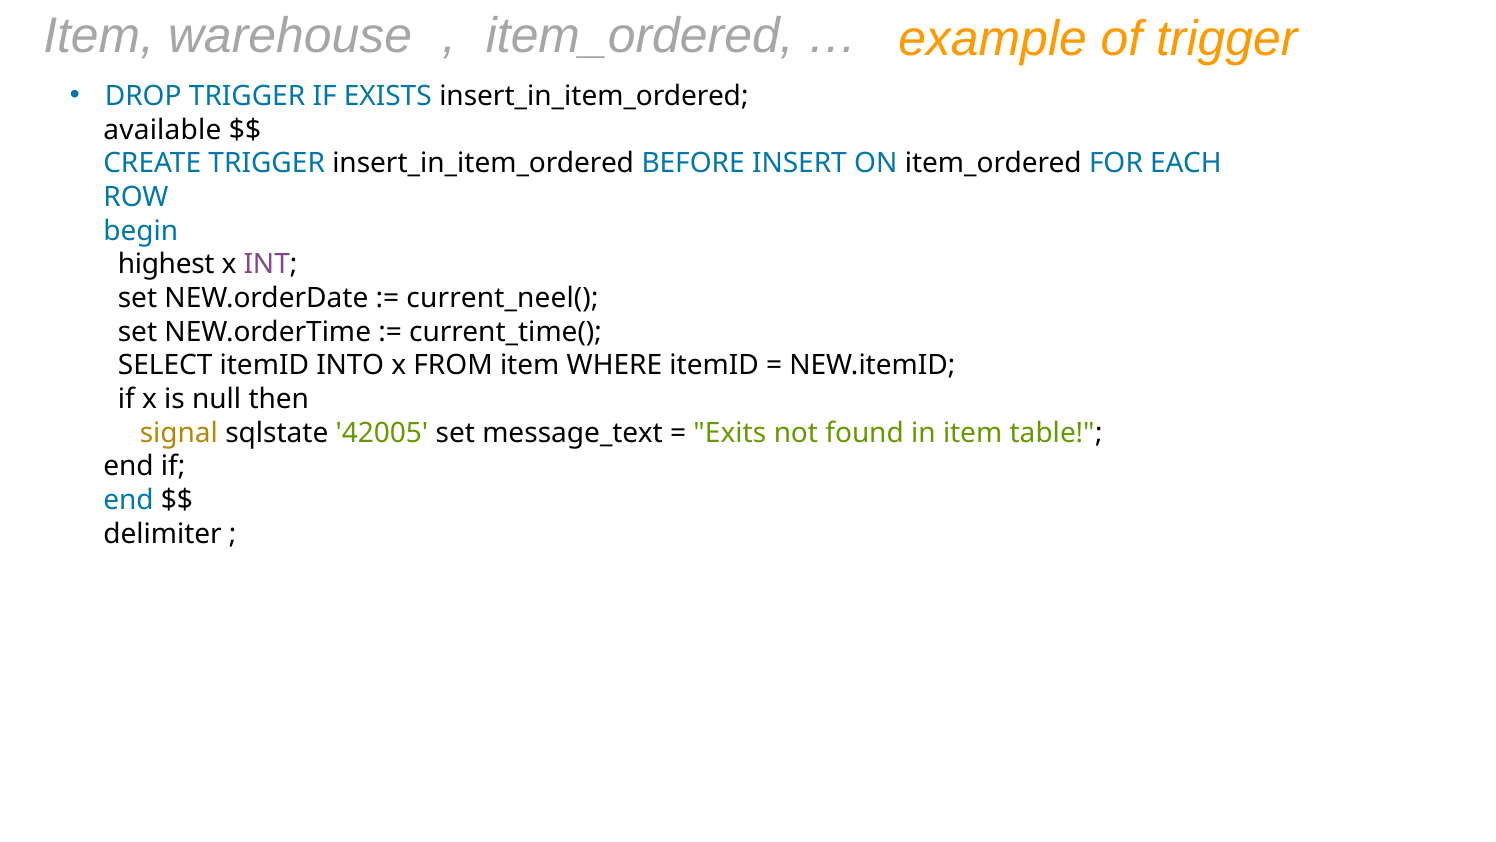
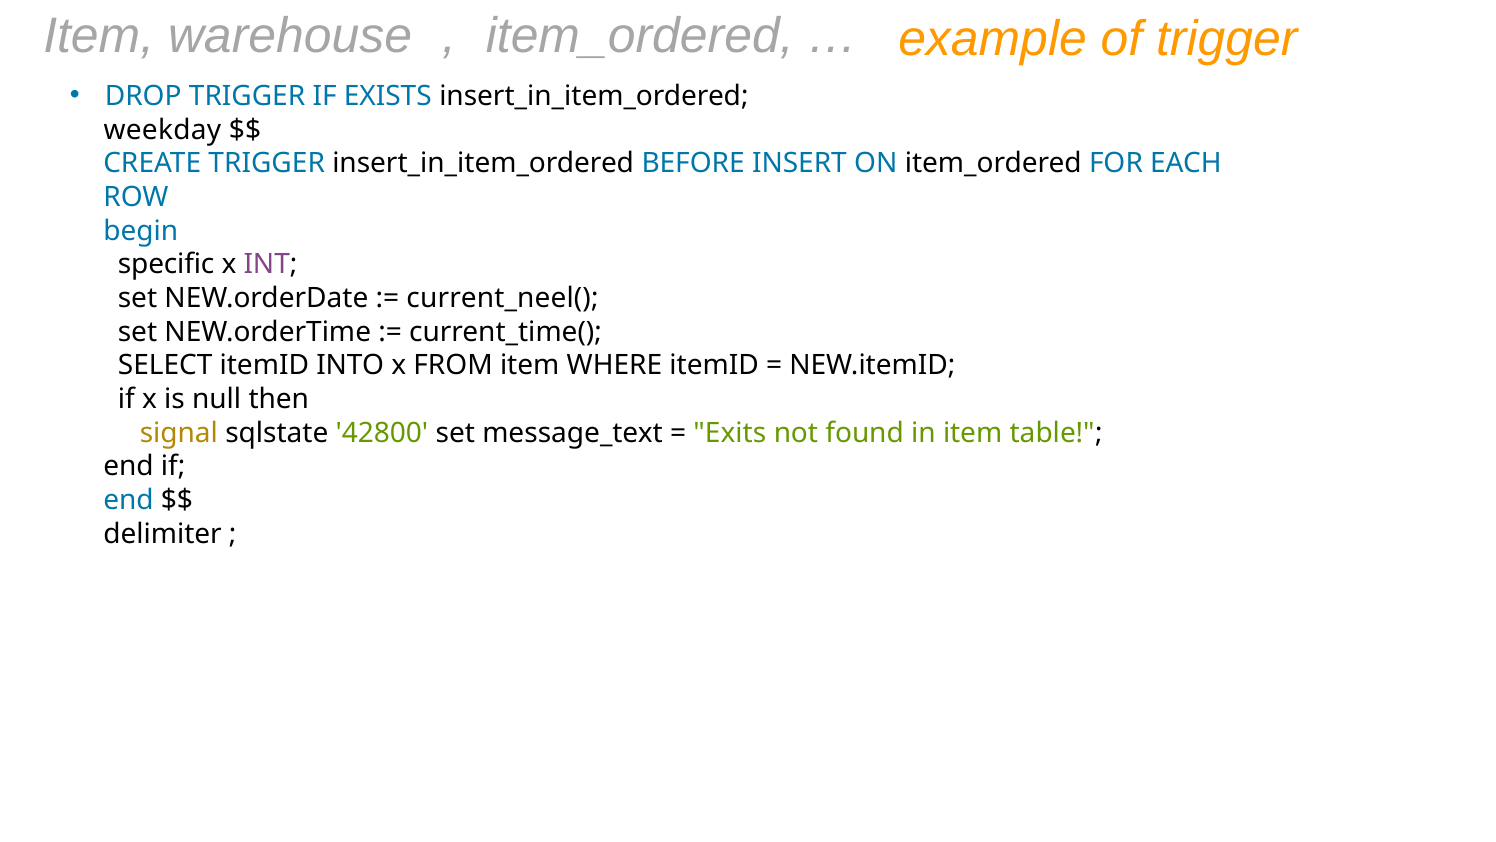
available: available -> weekday (162, 130)
highest: highest -> specific (166, 264)
42005: 42005 -> 42800 (382, 433)
